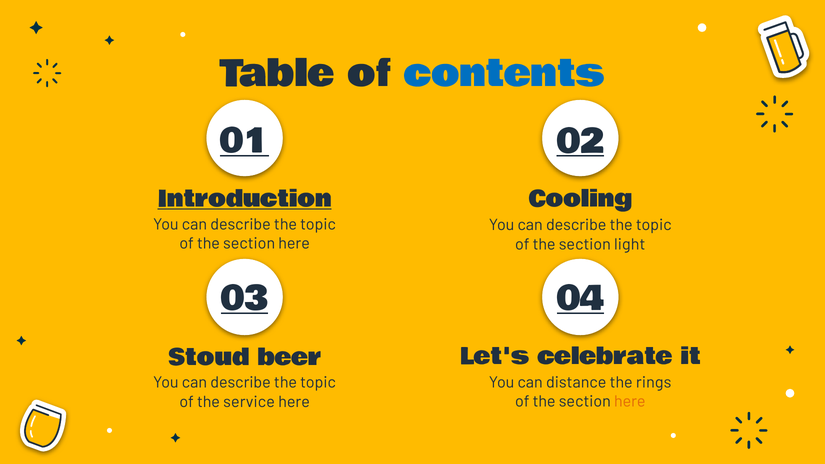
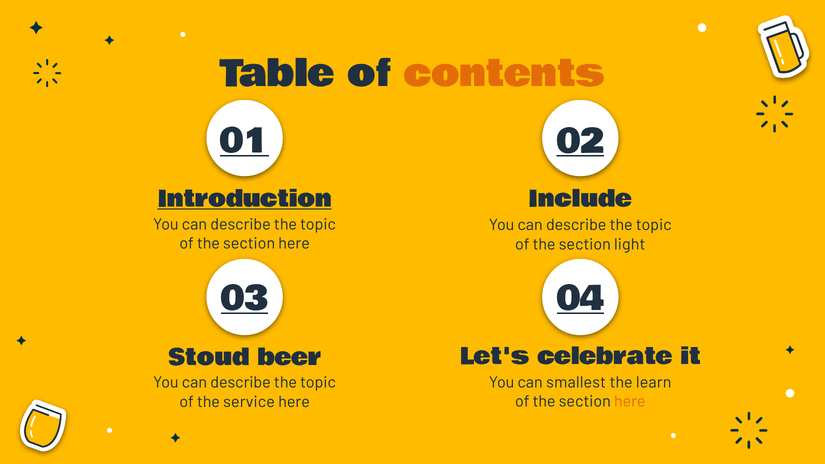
contents colour: blue -> orange (505, 74)
Cooling: Cooling -> Include (580, 199)
distance: distance -> smallest (576, 382)
rings: rings -> learn (654, 382)
